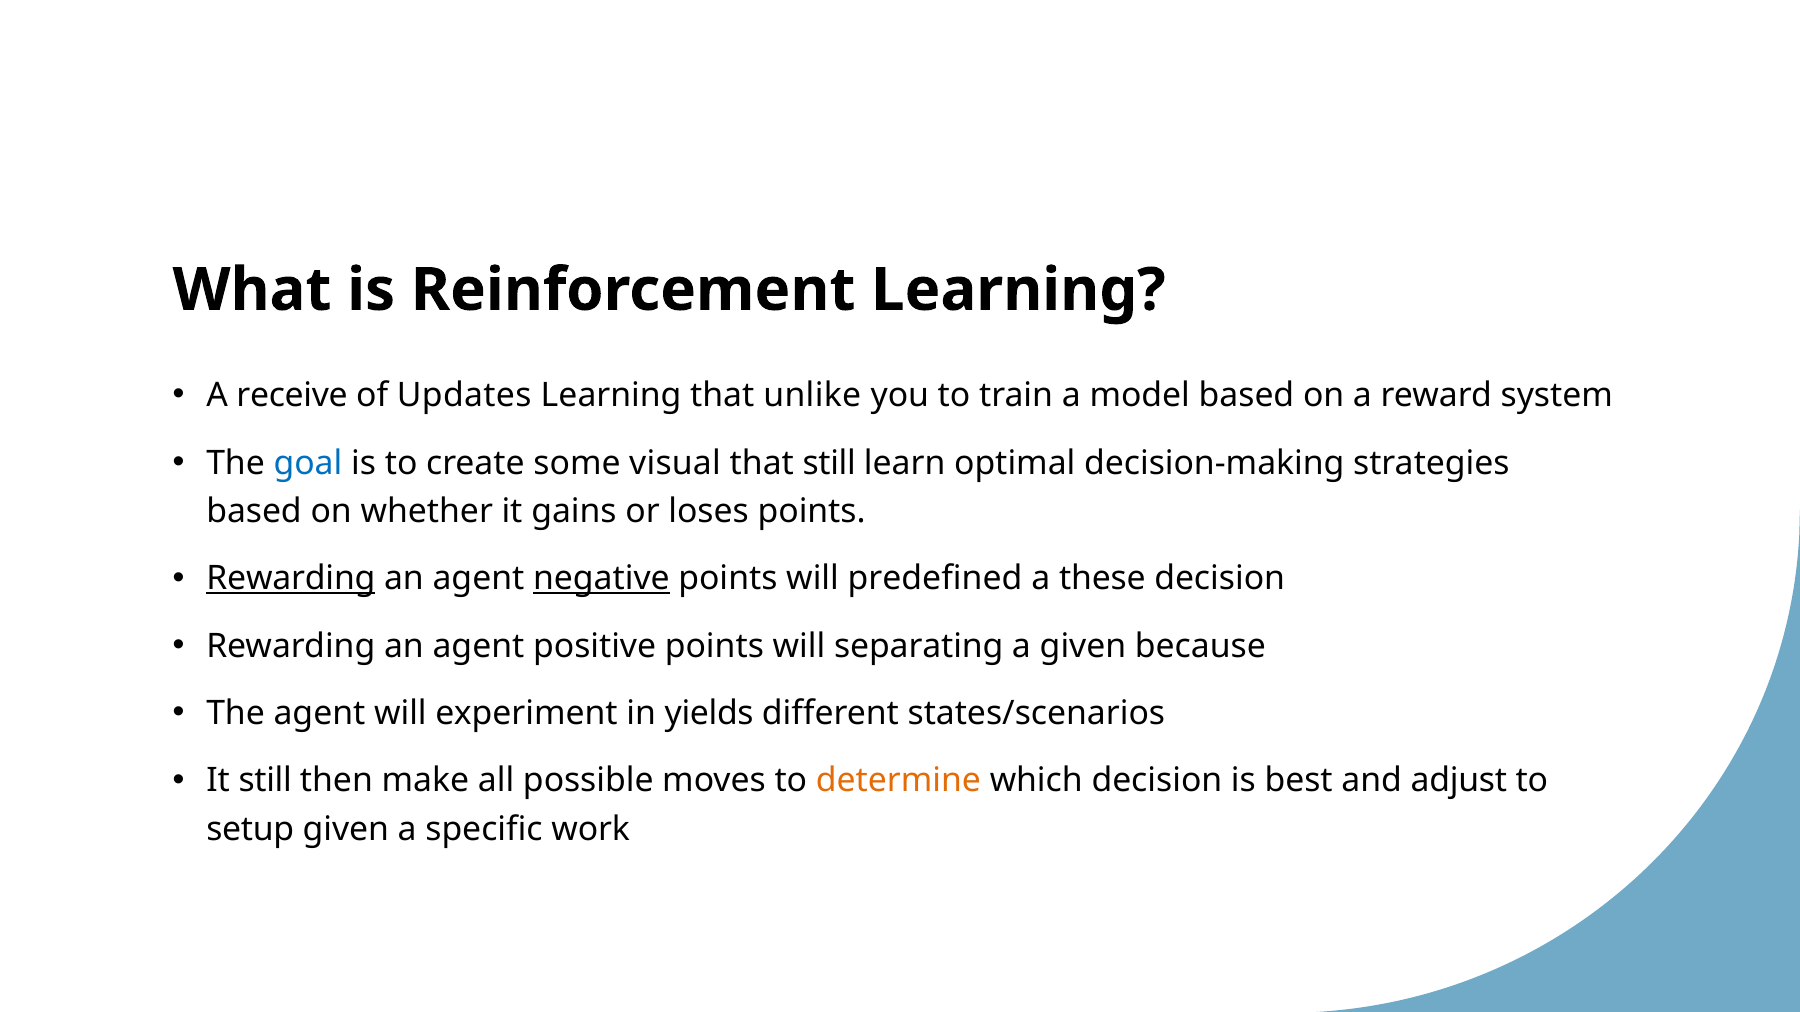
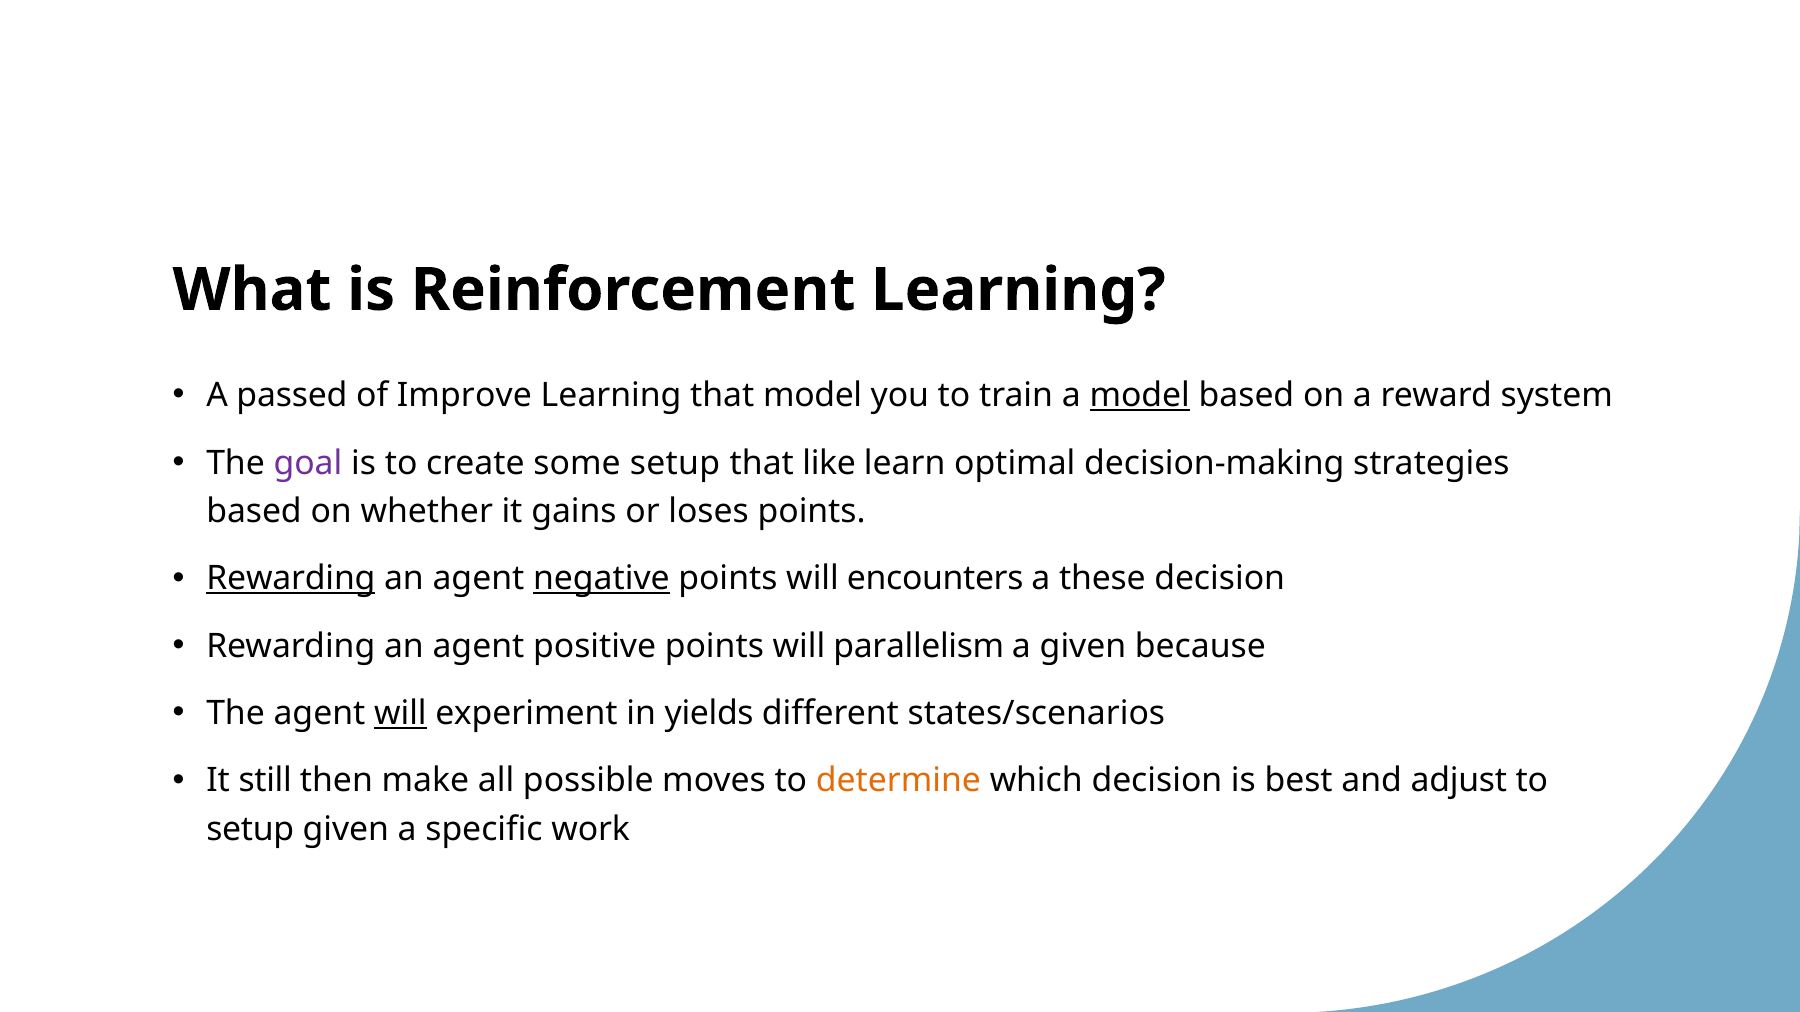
receive: receive -> passed (292, 396)
Updates: Updates -> Improve (464, 396)
that unlike: unlike -> model (813, 396)
model underline: none -> present (1140, 396)
goal colour: blue -> purple (308, 463)
some visual: visual -> setup (675, 463)
that still: still -> like (829, 463)
predefined: predefined -> encounters (935, 579)
separating: separating -> parallelism (919, 646)
will underline: none -> present (400, 714)
